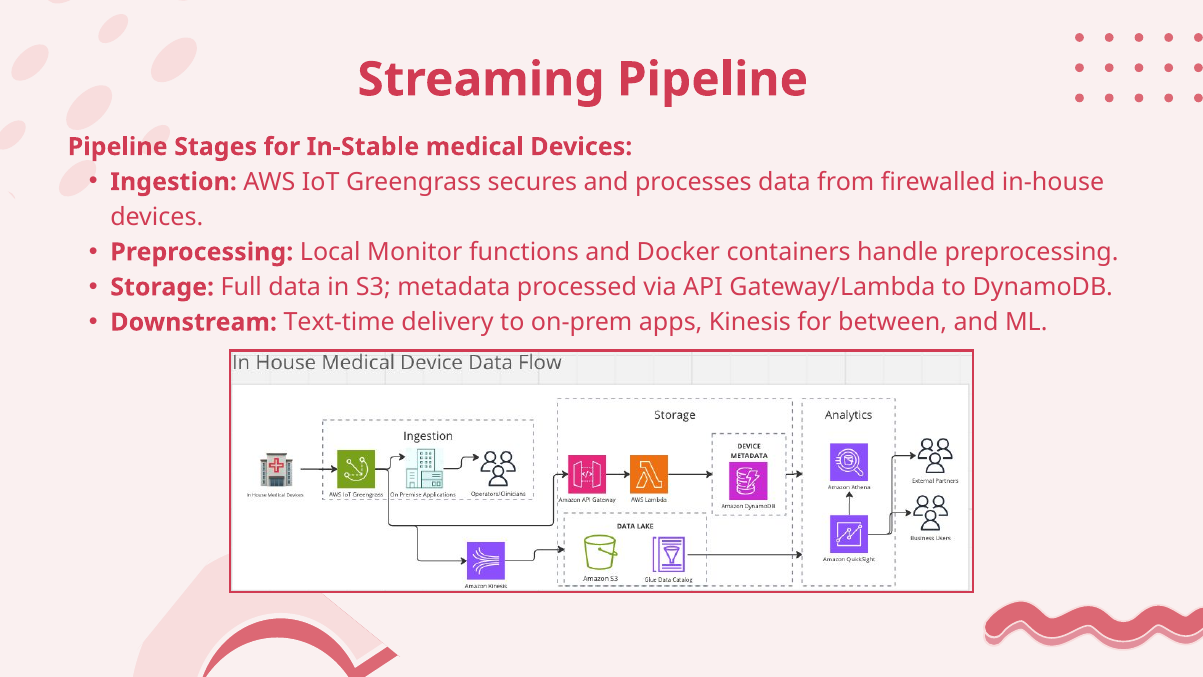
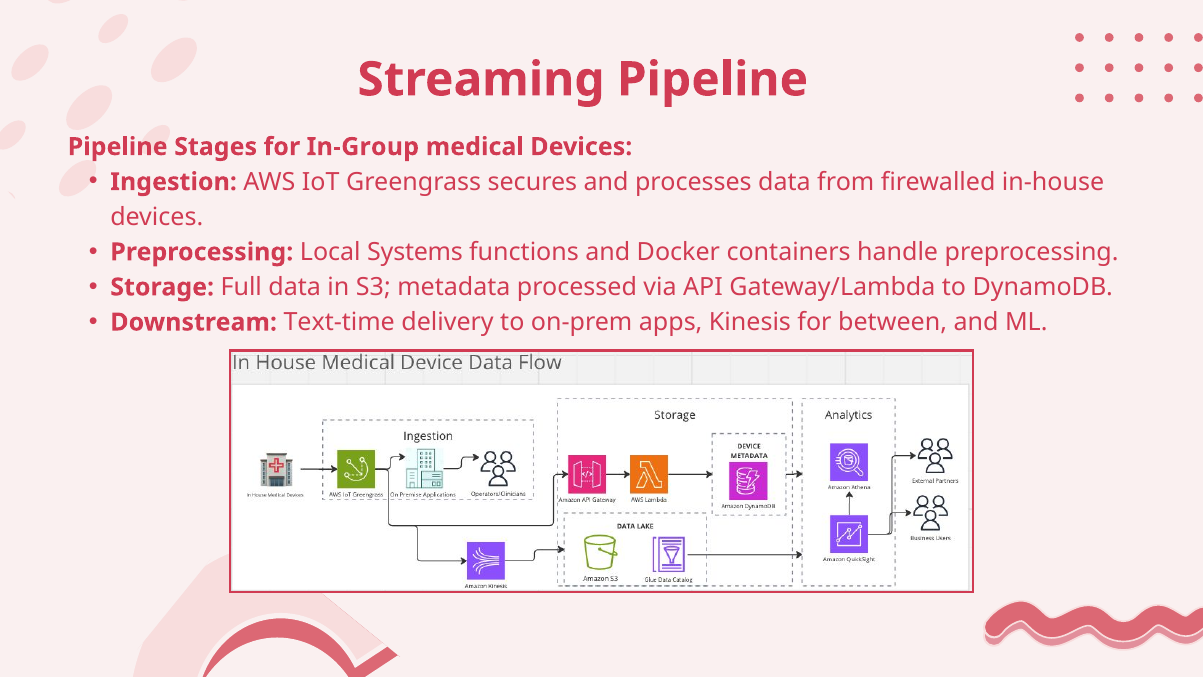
In-Stable: In-Stable -> In-Group (363, 147)
Monitor: Monitor -> Systems (415, 252)
